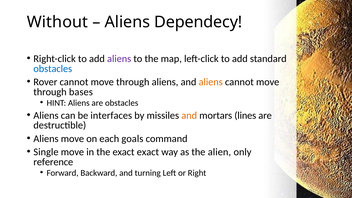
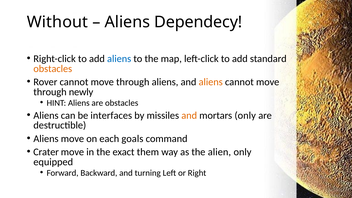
aliens colour: purple -> blue (119, 59)
obstacles colour: blue -> orange (53, 69)
bases: bases -> newly (81, 92)
mortars lines: lines -> only (245, 115)
Single: Single -> Crater (46, 152)
exact exact: exact -> them (148, 152)
reference: reference -> equipped (53, 162)
